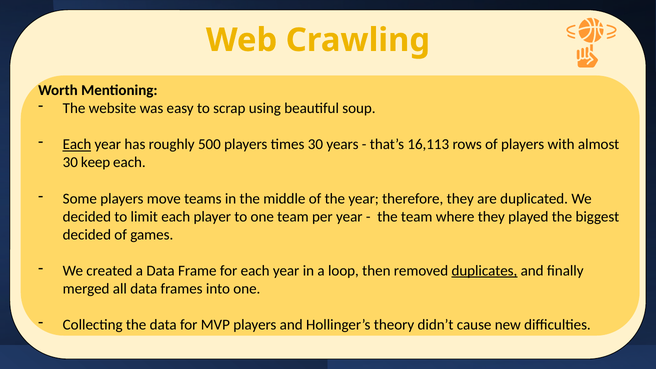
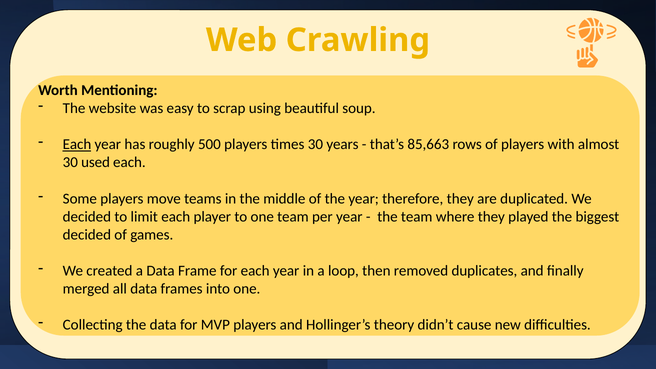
16,113: 16,113 -> 85,663 (428, 144)
keep: keep -> used (96, 163)
duplicates underline: present -> none (484, 271)
